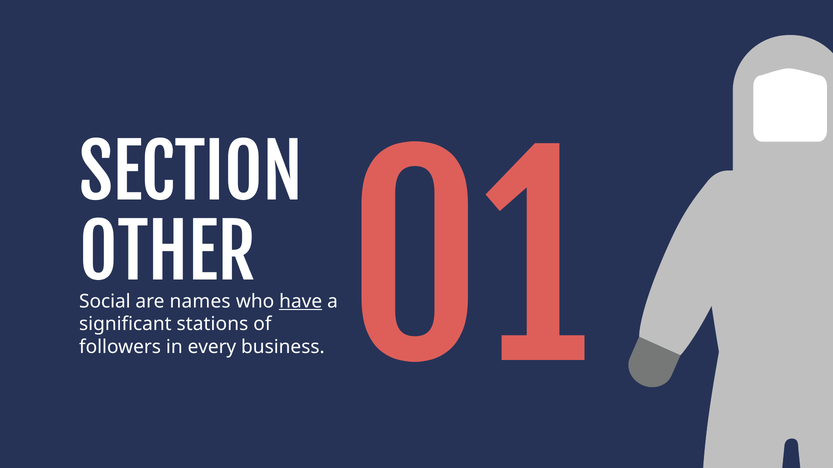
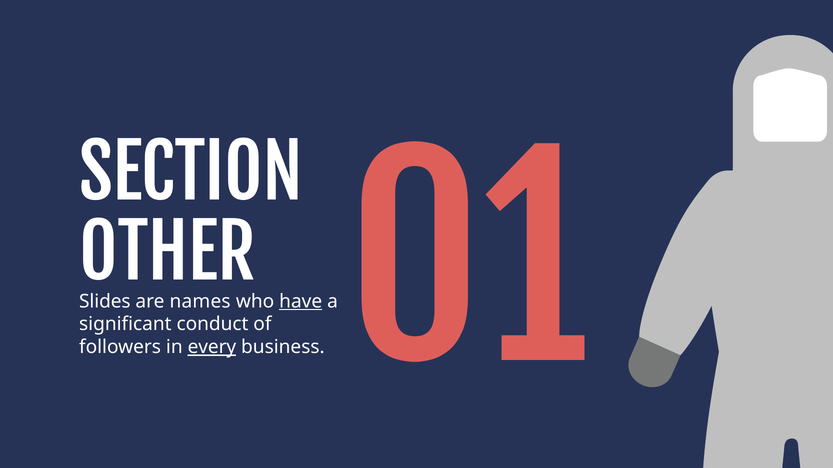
Social: Social -> Slides (105, 302)
stations: stations -> conduct (213, 325)
every underline: none -> present (212, 348)
